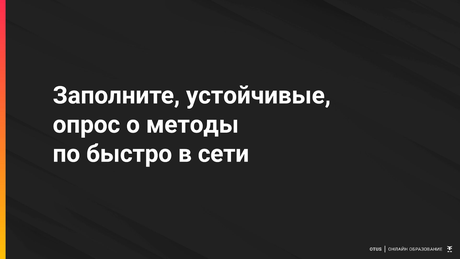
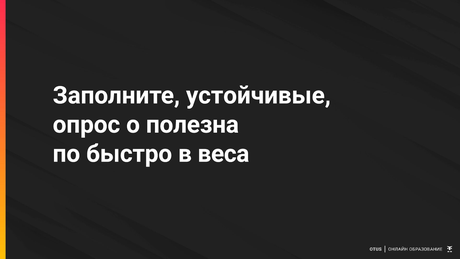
методы: методы -> полезна (192, 125)
сети: сети -> веса (223, 154)
